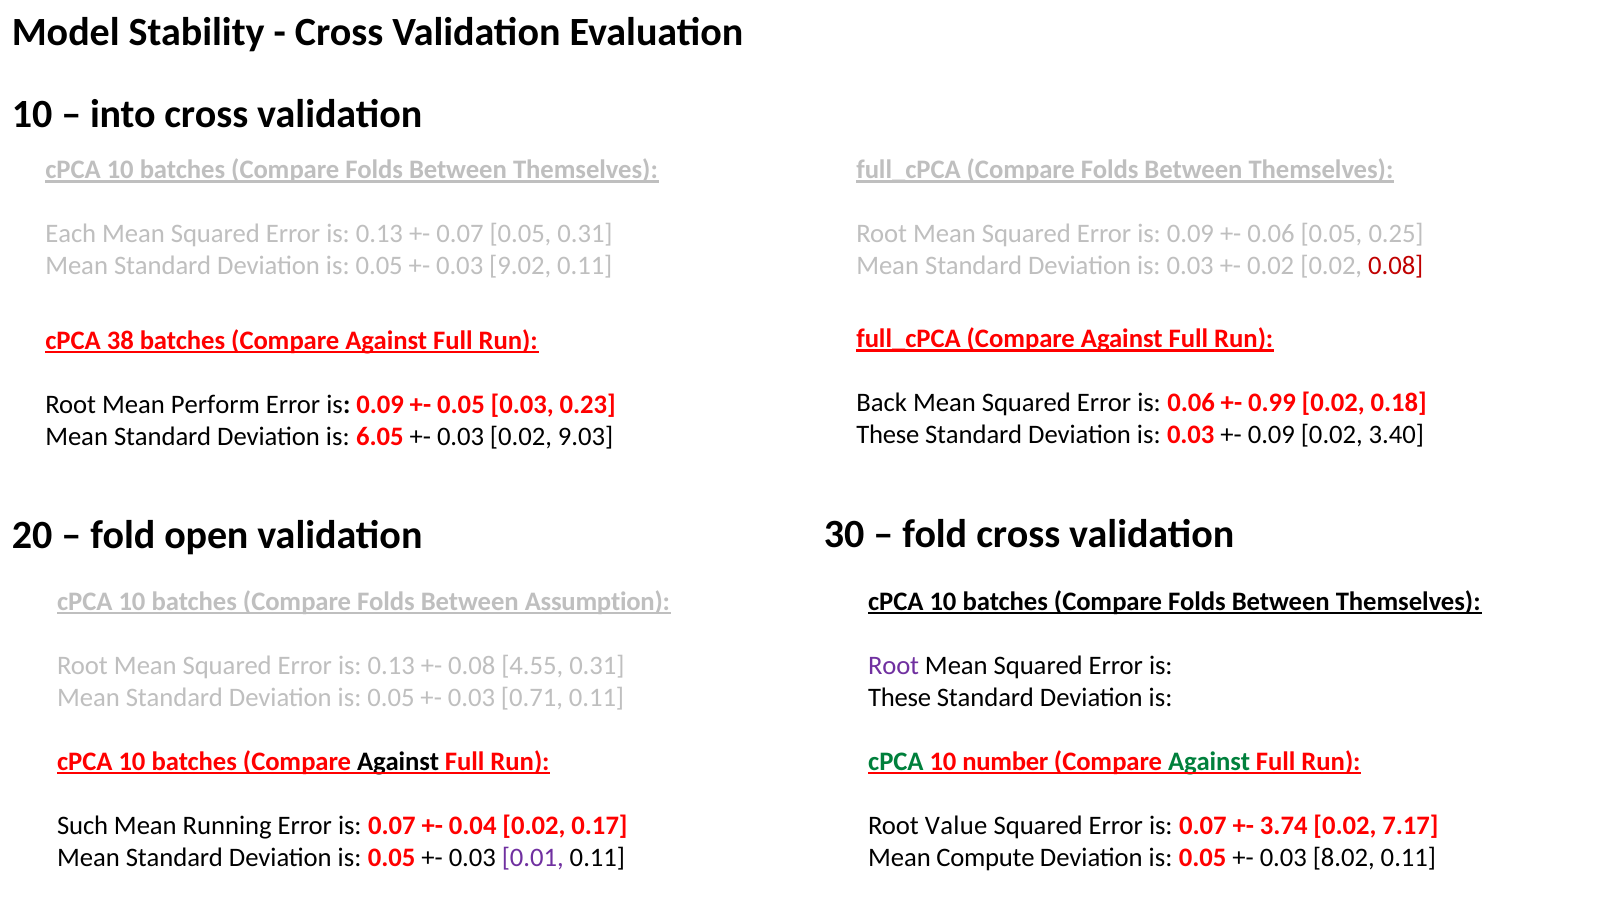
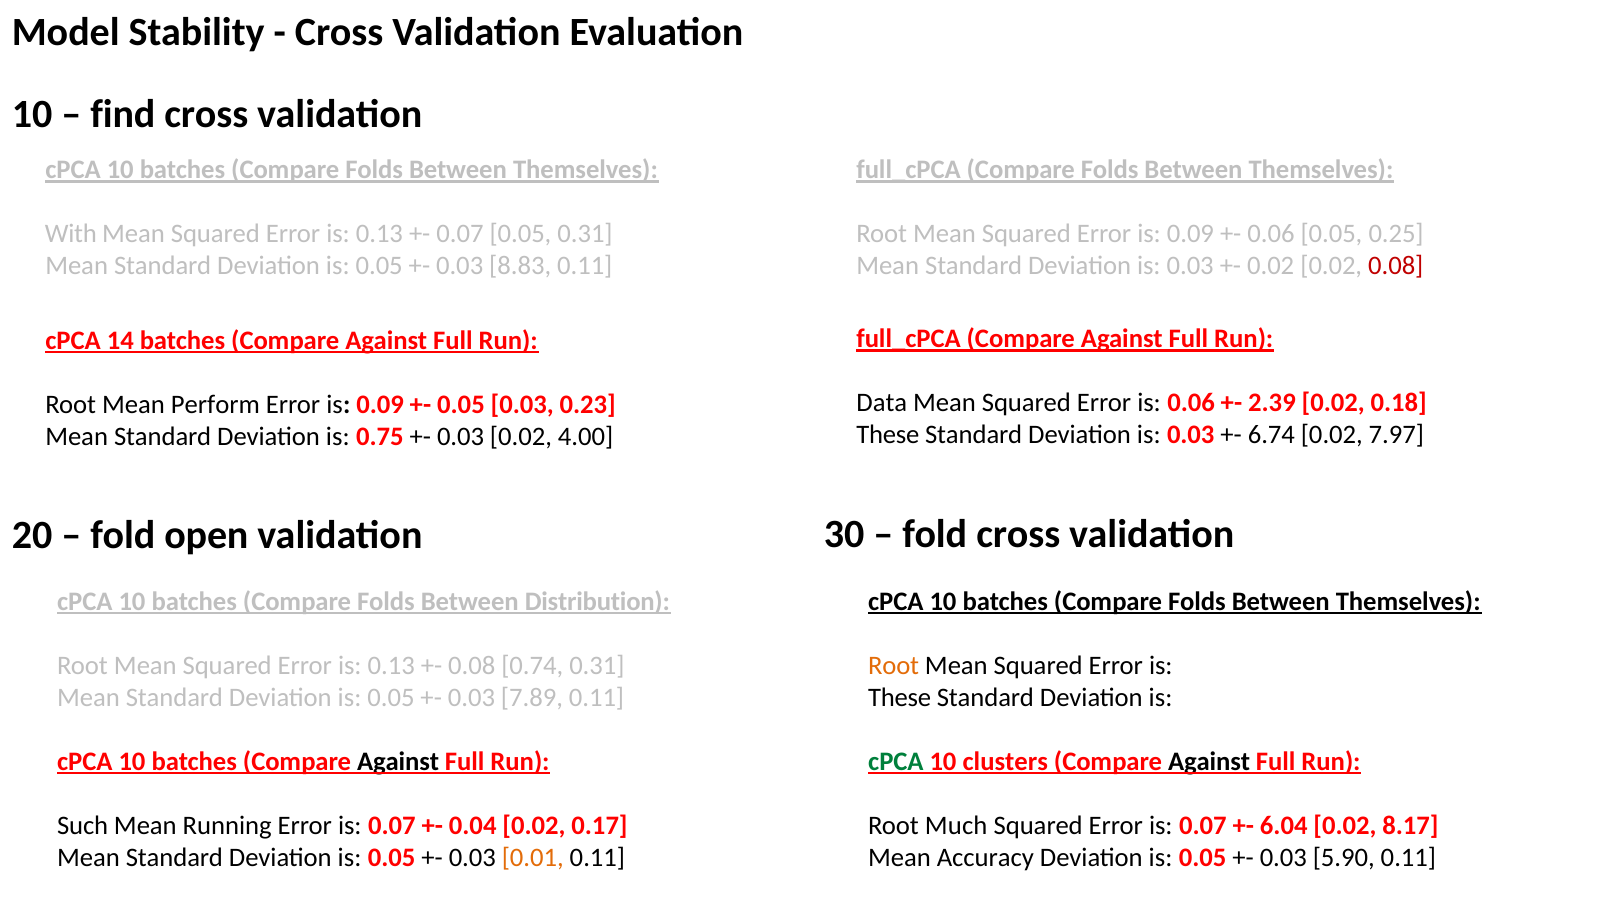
into: into -> find (123, 114)
Each: Each -> With (71, 234)
9.02: 9.02 -> 8.83 (520, 266)
38: 38 -> 14 (120, 340)
Back: Back -> Data (882, 403)
0.99: 0.99 -> 2.39 (1272, 403)
0.09: 0.09 -> 6.74 (1271, 435)
3.40: 3.40 -> 7.97 (1396, 435)
6.05: 6.05 -> 0.75 (380, 437)
9.03: 9.03 -> 4.00 (586, 437)
Assumption: Assumption -> Distribution (597, 601)
4.55: 4.55 -> 0.74 (532, 666)
Root colour: purple -> orange (894, 666)
0.71: 0.71 -> 7.89 (532, 698)
number: number -> clusters (1005, 762)
Against colour: green -> black (1209, 762)
Value: Value -> Much (956, 826)
3.74: 3.74 -> 6.04 (1284, 826)
7.17: 7.17 -> 8.17 (1410, 826)
0.01 colour: purple -> orange (533, 858)
Compute: Compute -> Accuracy (985, 858)
8.02: 8.02 -> 5.90 (1344, 858)
